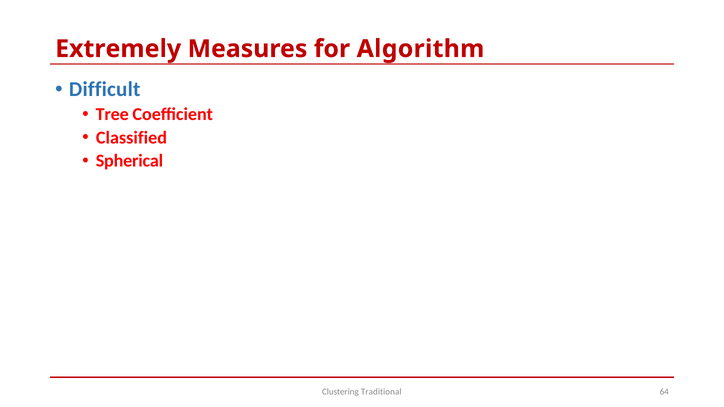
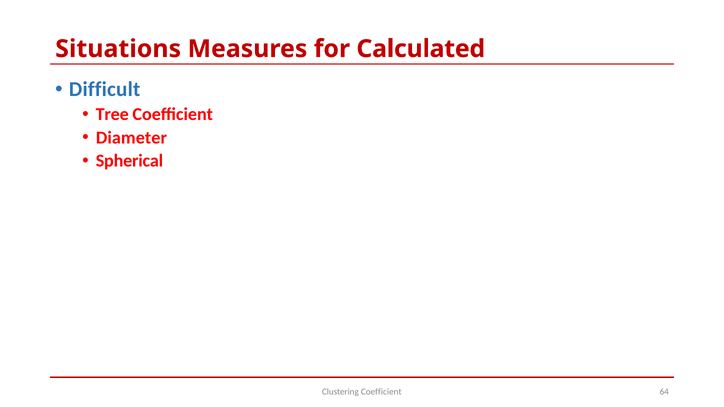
Extremely: Extremely -> Situations (118, 49)
Algorithm: Algorithm -> Calculated (421, 49)
Classified: Classified -> Diameter (131, 138)
Clustering Traditional: Traditional -> Coefficient (381, 392)
